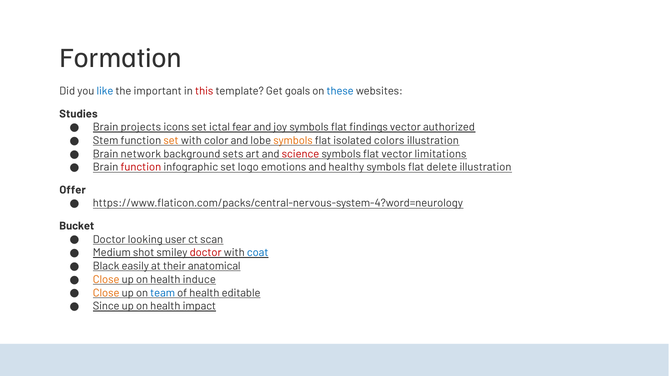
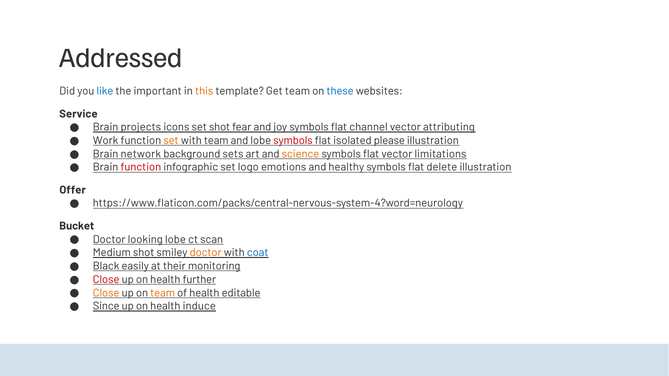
Formation: Formation -> Addressed (121, 58)
this colour: red -> orange (204, 91)
Get goals: goals -> team (297, 91)
Studies: Studies -> Service (78, 114)
set ictal: ictal -> shot (220, 127)
findings: findings -> channel (368, 127)
authorized: authorized -> attributing (449, 127)
Stem: Stem -> Work (106, 141)
with color: color -> team (216, 141)
symbols colour: orange -> red (293, 141)
colors: colors -> please (389, 141)
science colour: red -> orange (300, 154)
looking user: user -> lobe (175, 240)
doctor colour: red -> orange (206, 253)
anatomical: anatomical -> monitoring (214, 266)
Close colour: orange -> red (106, 280)
induce: induce -> further (199, 280)
team colour: blue -> orange (163, 293)
impact: impact -> induce (199, 306)
